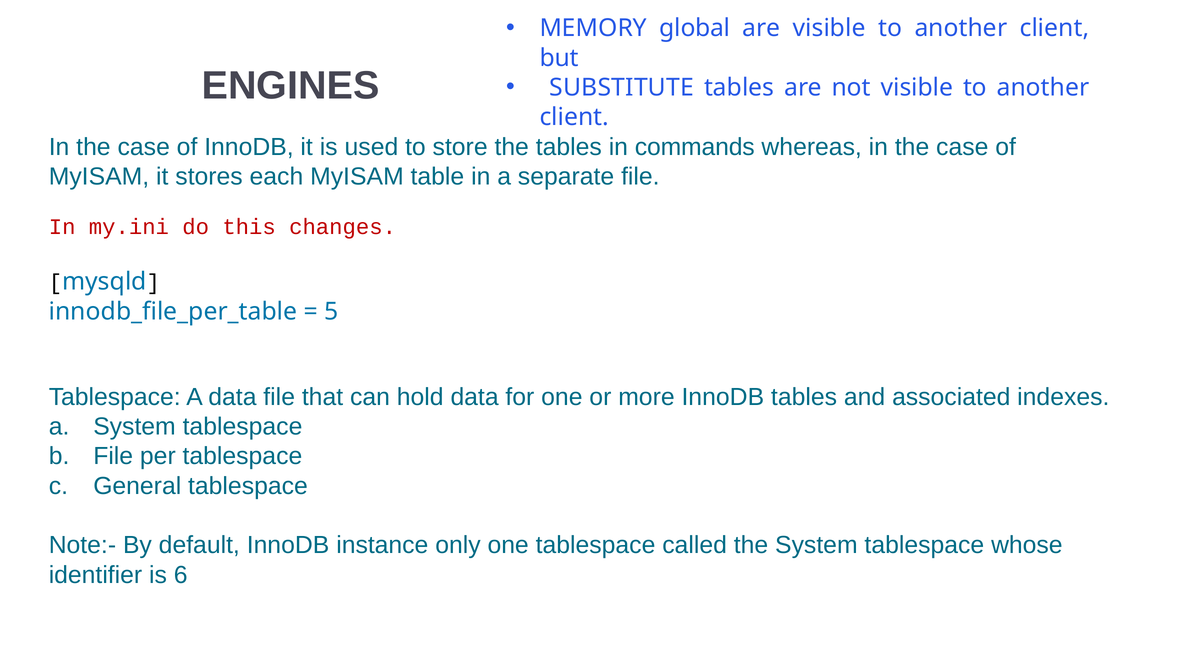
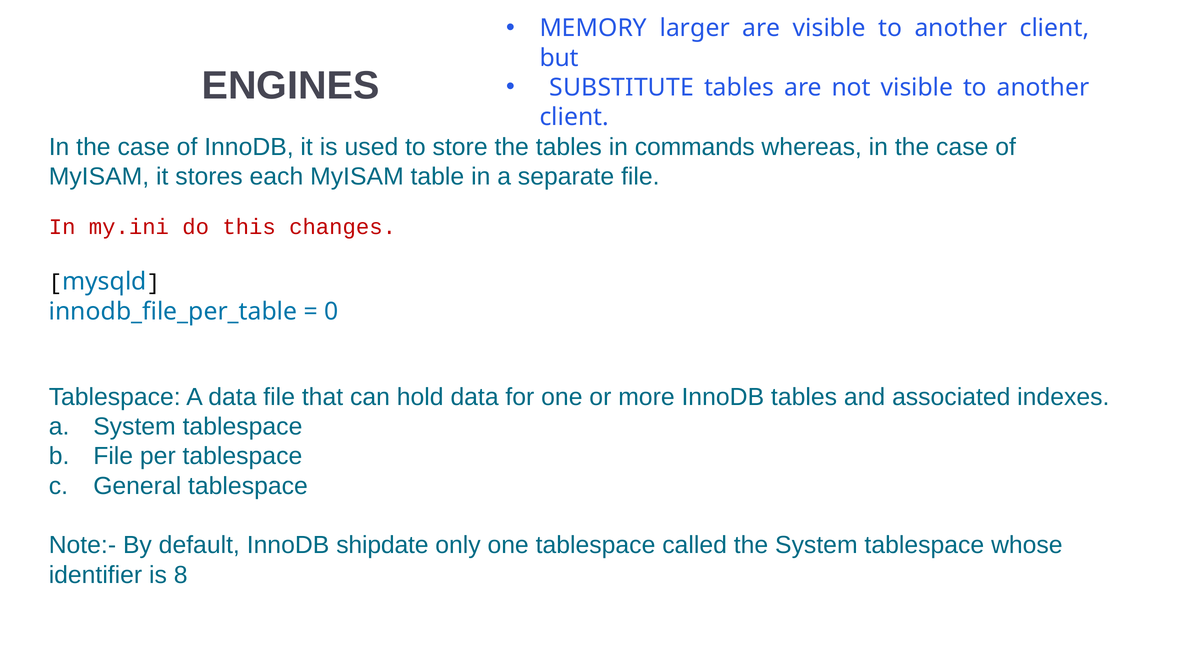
global: global -> larger (695, 28)
5: 5 -> 0 (331, 312)
instance: instance -> shipdate (382, 546)
6: 6 -> 8 (181, 576)
